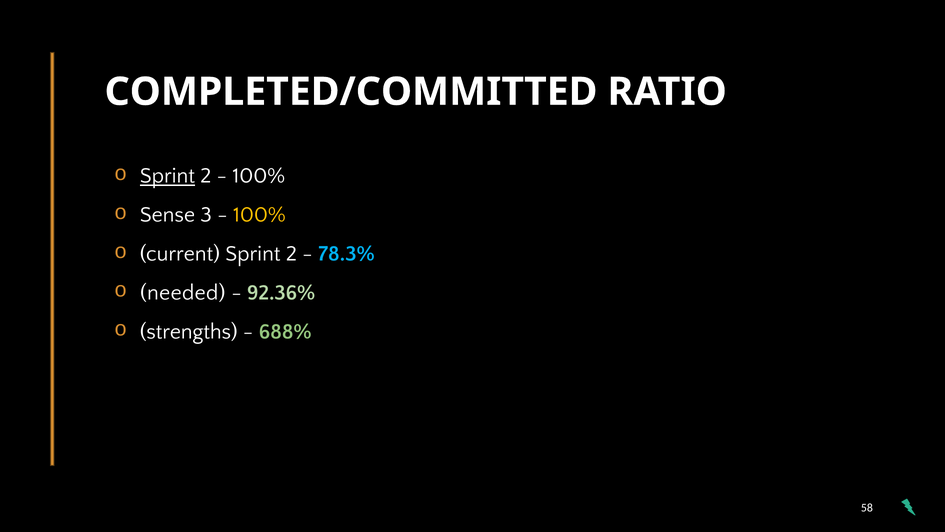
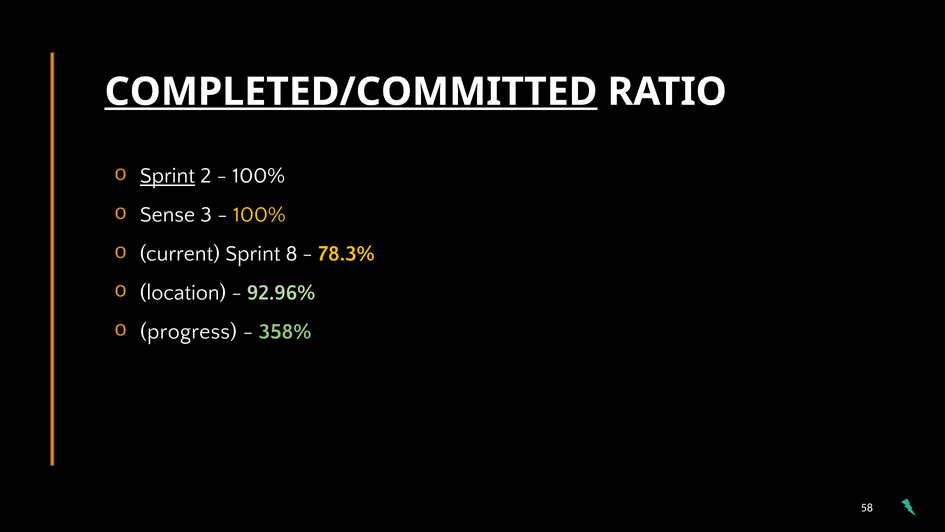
COMPLETED/COMMITTED underline: none -> present (351, 92)
current Sprint 2: 2 -> 8 (292, 254)
78.3% colour: light blue -> yellow (346, 254)
needed: needed -> location (183, 293)
92.36%: 92.36% -> 92.96% (281, 293)
strengths: strengths -> progress (189, 331)
688%: 688% -> 358% (285, 331)
